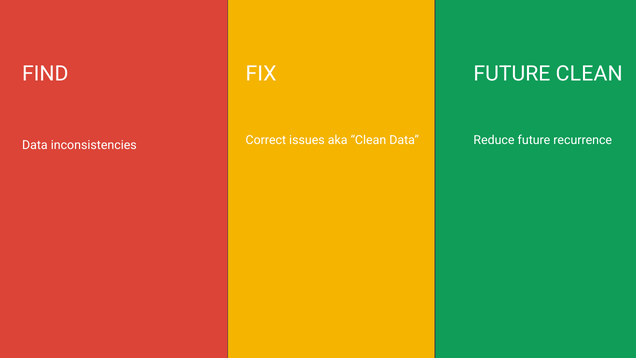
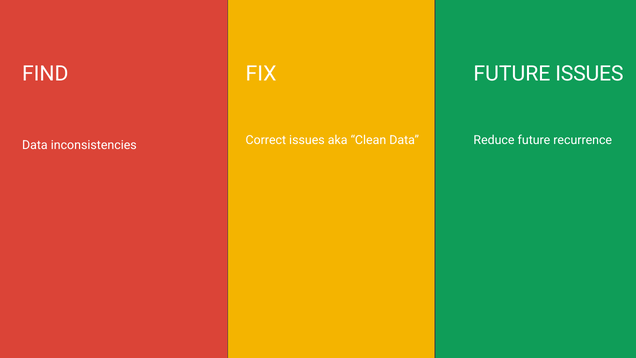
FUTURE CLEAN: CLEAN -> ISSUES (589, 74)
